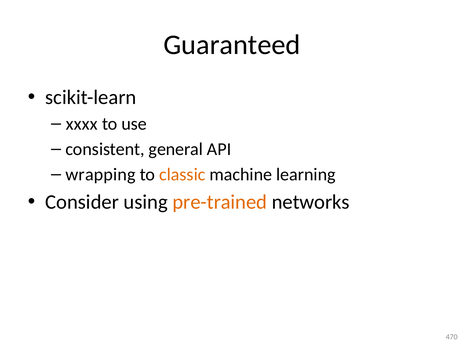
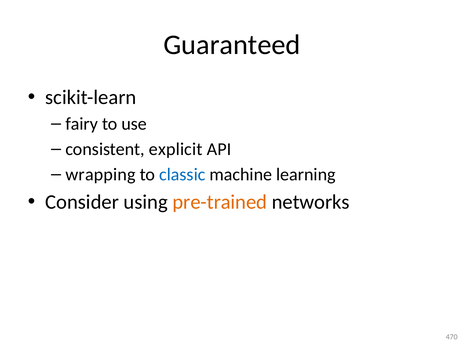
xxxx: xxxx -> fairy (82, 124)
general: general -> explicit (176, 149)
classic colour: orange -> blue (182, 175)
